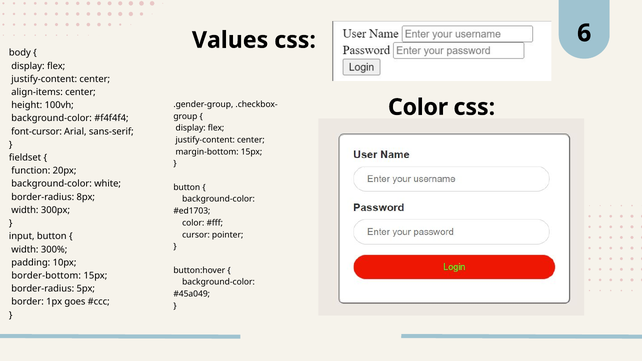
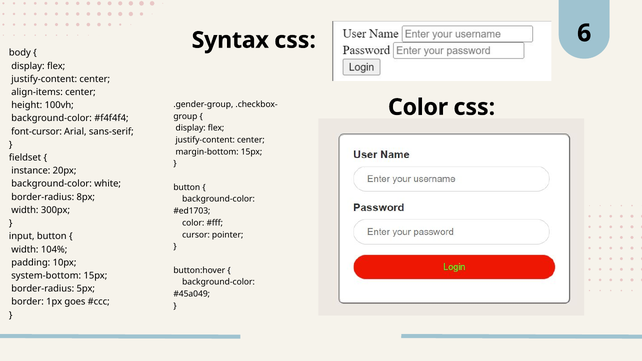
Values: Values -> Syntax (230, 40)
function: function -> instance (31, 171)
300%: 300% -> 104% (54, 250)
border-bottom: border-bottom -> system-bottom (46, 276)
